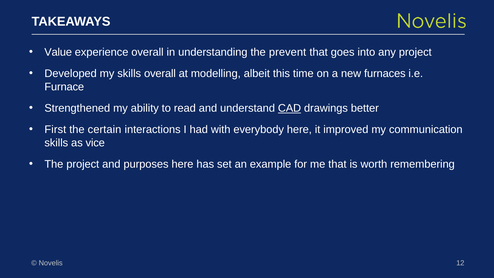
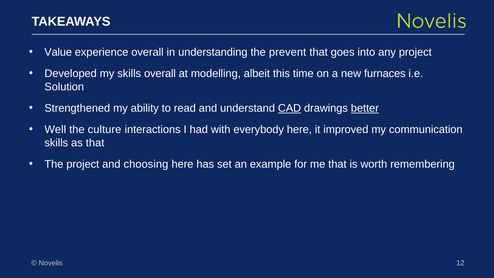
Furnace: Furnace -> Solution (64, 87)
better underline: none -> present (365, 108)
First: First -> Well (55, 130)
certain: certain -> culture (105, 130)
as vice: vice -> that (95, 143)
purposes: purposes -> choosing (146, 164)
